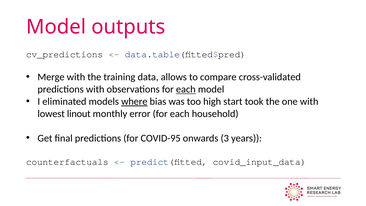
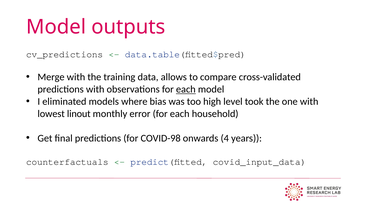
where underline: present -> none (134, 101)
start: start -> level (233, 101)
COVID-95: COVID-95 -> COVID-98 (161, 138)
3: 3 -> 4 (225, 138)
